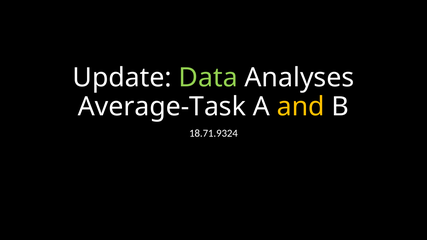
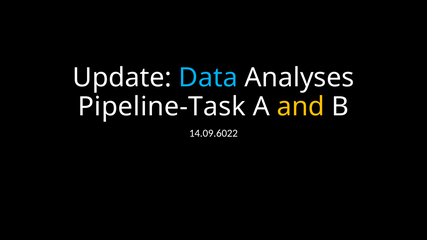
Data colour: light green -> light blue (208, 78)
Average-Task: Average-Task -> Pipeline-Task (162, 107)
18.71.9324: 18.71.9324 -> 14.09.6022 (213, 133)
